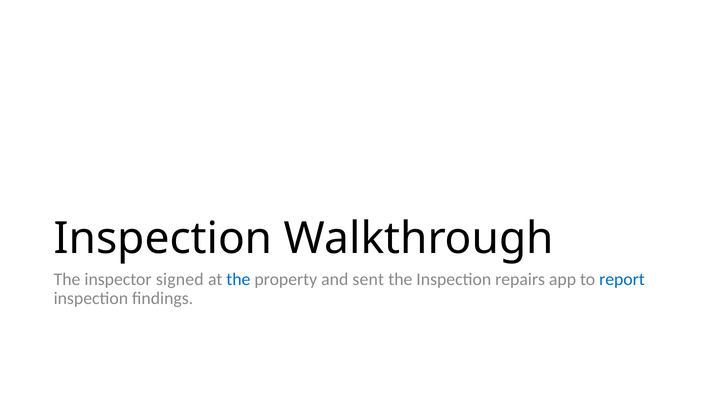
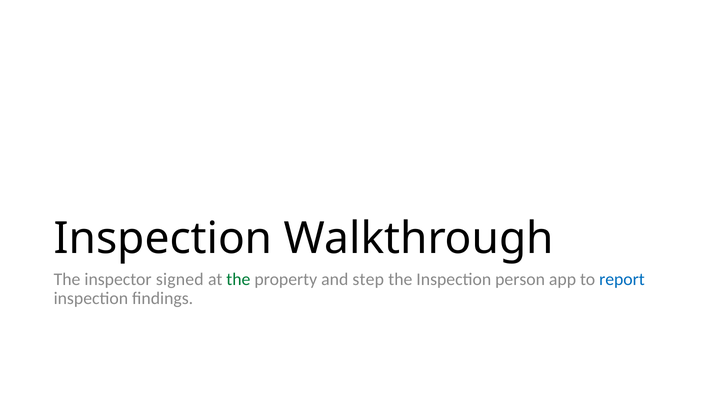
the colour: blue -> green (238, 279)
sent: sent -> step (368, 279)
repairs: repairs -> person (520, 279)
